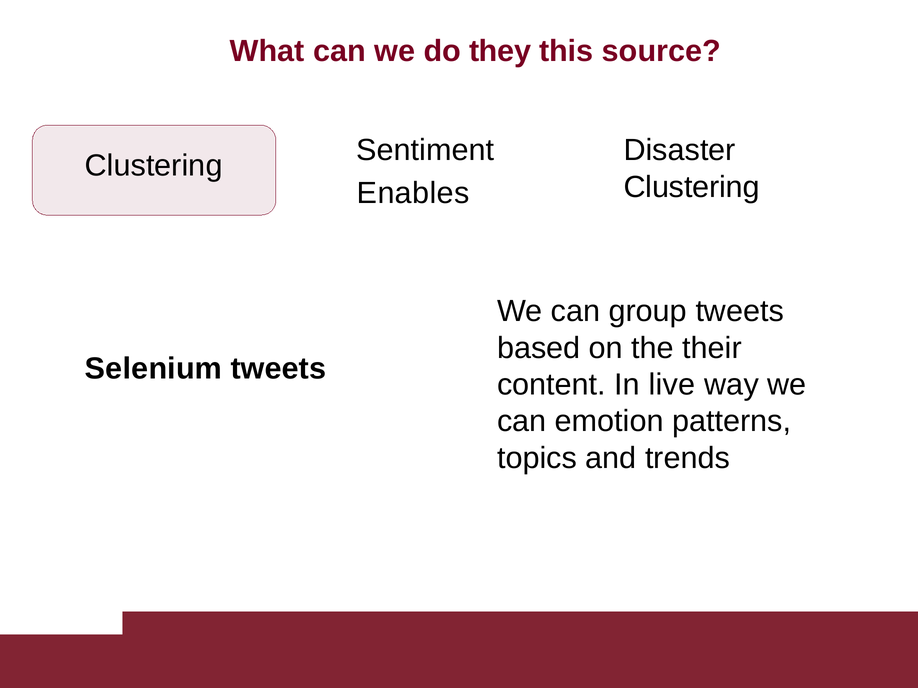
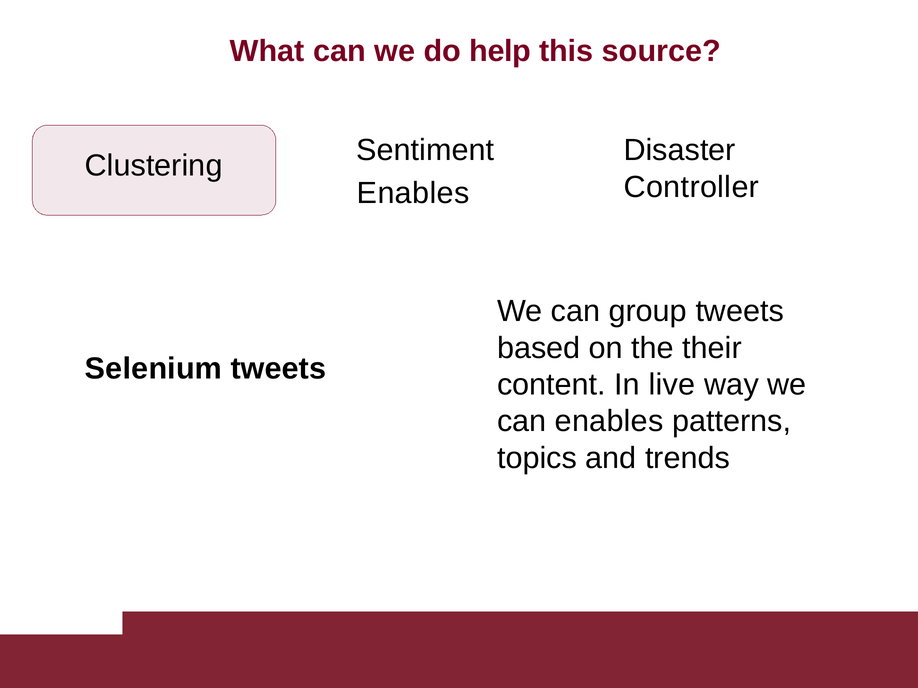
they: they -> help (500, 51)
Clustering: Clustering -> Controller (691, 187)
can emotion: emotion -> enables (609, 422)
